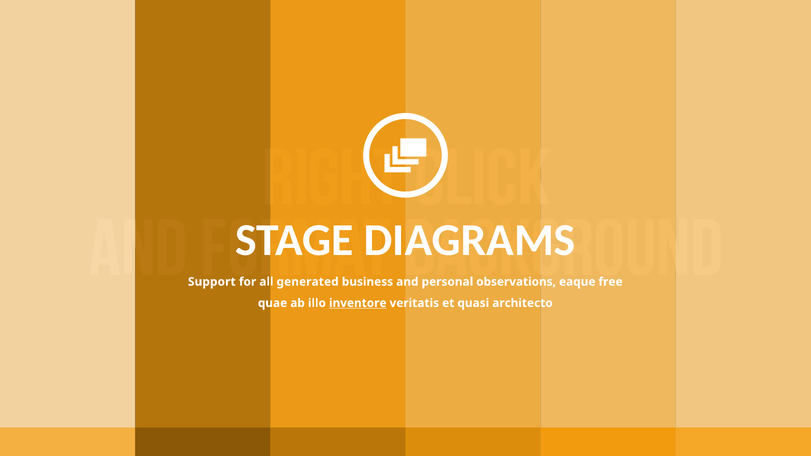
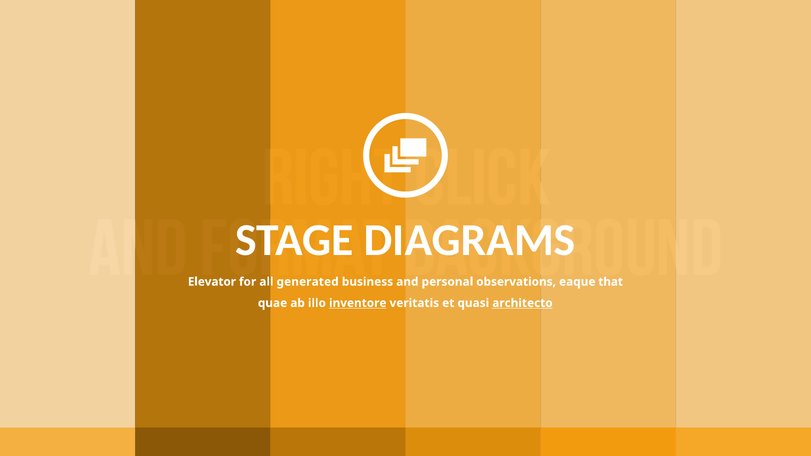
Support: Support -> Elevator (212, 282)
free: free -> that (611, 282)
architecto underline: none -> present (522, 303)
